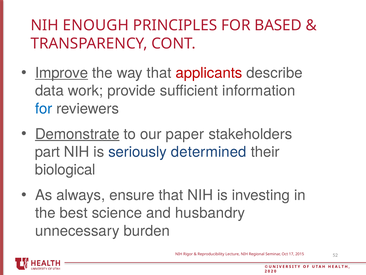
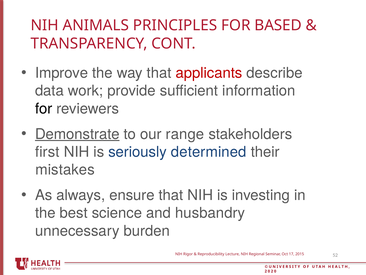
ENOUGH: ENOUGH -> ANIMALS (96, 25)
Improve underline: present -> none (62, 73)
for colour: blue -> black (44, 108)
paper: paper -> range (185, 134)
part: part -> first (47, 152)
biological: biological -> mistakes (65, 169)
